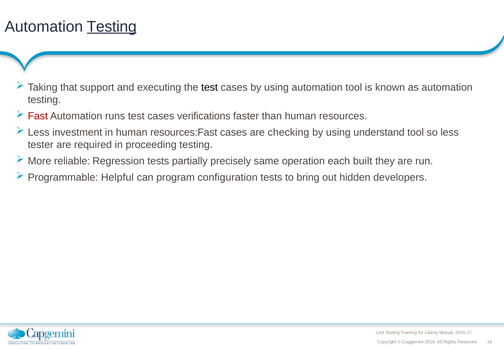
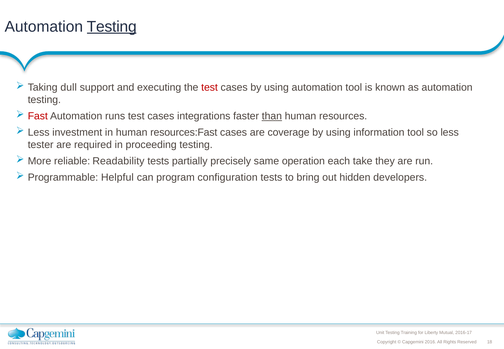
that: that -> dull (69, 87)
test colour: black -> red (210, 87)
verifications: verifications -> integrations (204, 116)
than underline: none -> present (272, 116)
checking: checking -> coverage (289, 132)
understand: understand -> information (379, 132)
Regression: Regression -> Readability (118, 161)
built: built -> take (363, 161)
